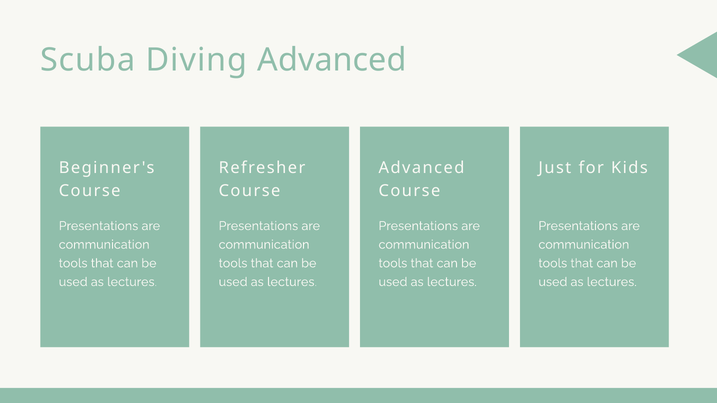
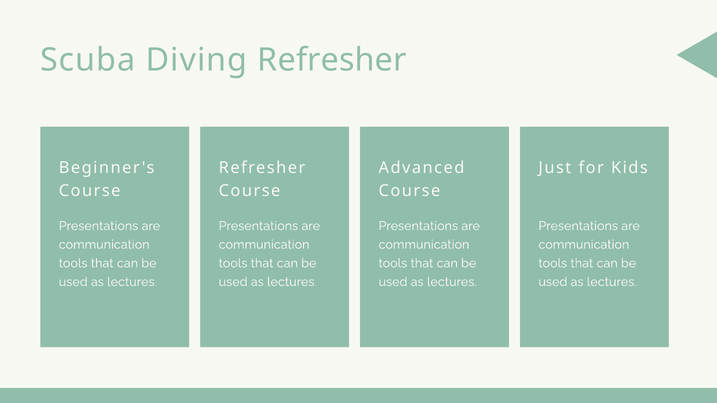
Diving Advanced: Advanced -> Refresher (332, 60)
